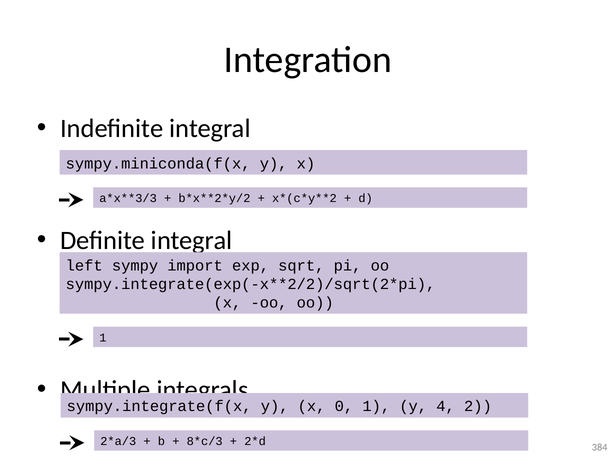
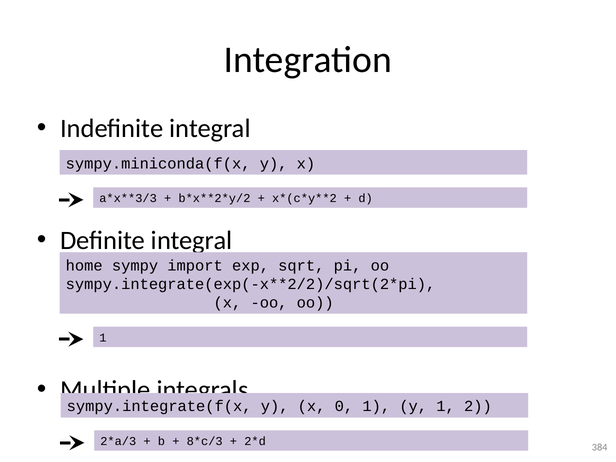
left: left -> home (84, 266)
y 4: 4 -> 1 (446, 406)
